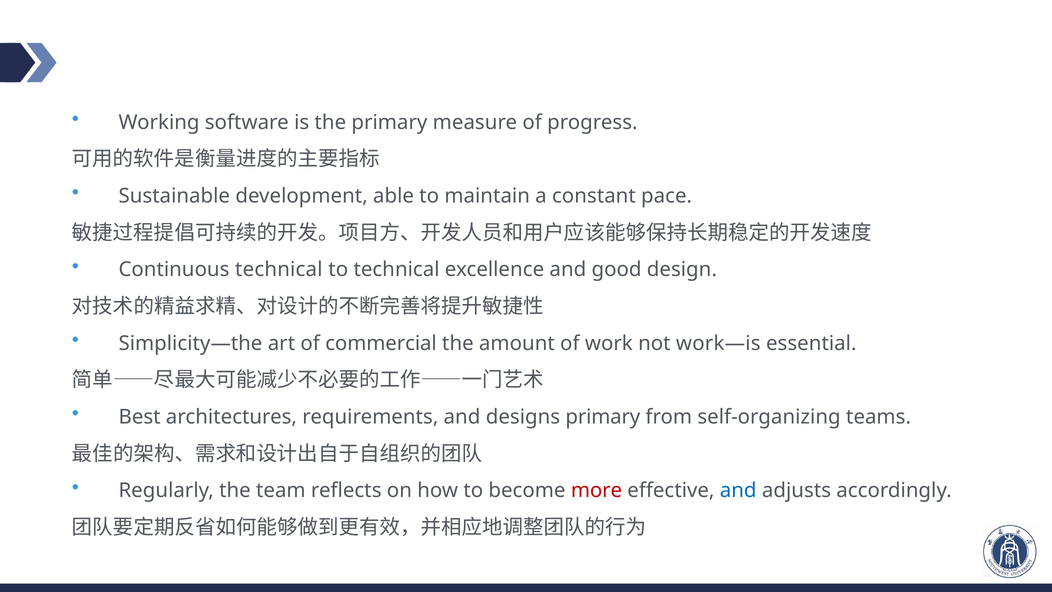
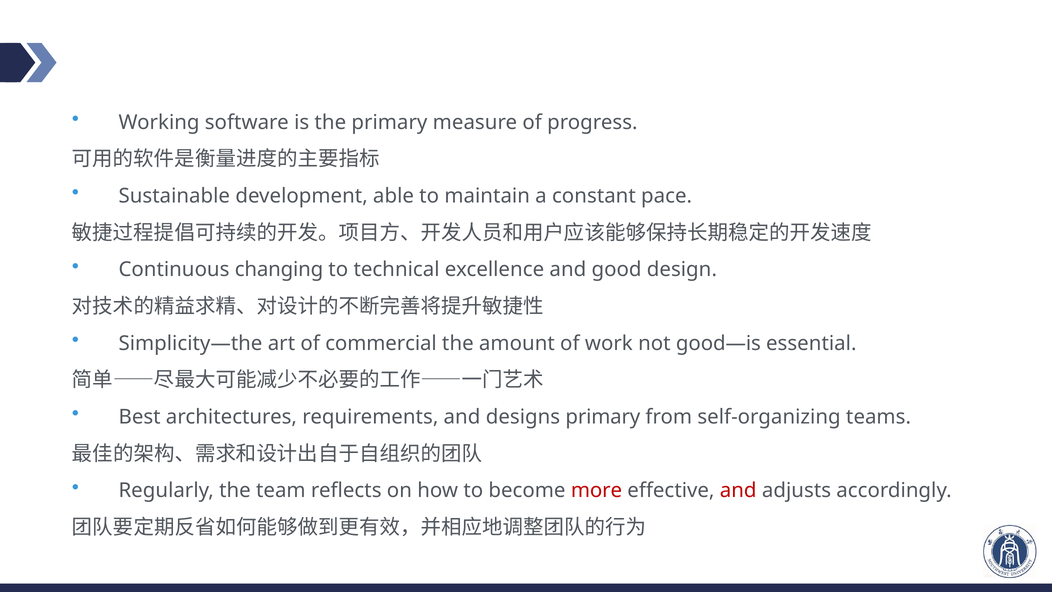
Continuous technical: technical -> changing (279, 270)
work—is: work—is -> good—is (718, 343)
and colour: blue -> red (738, 491)
